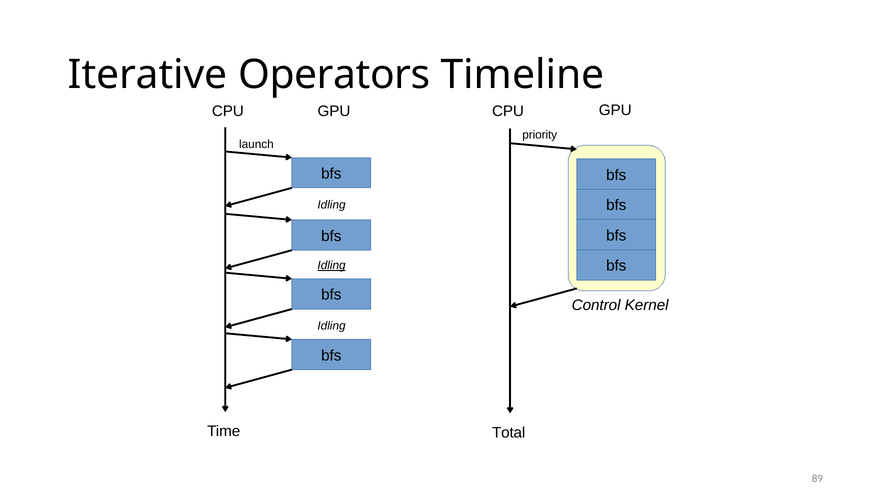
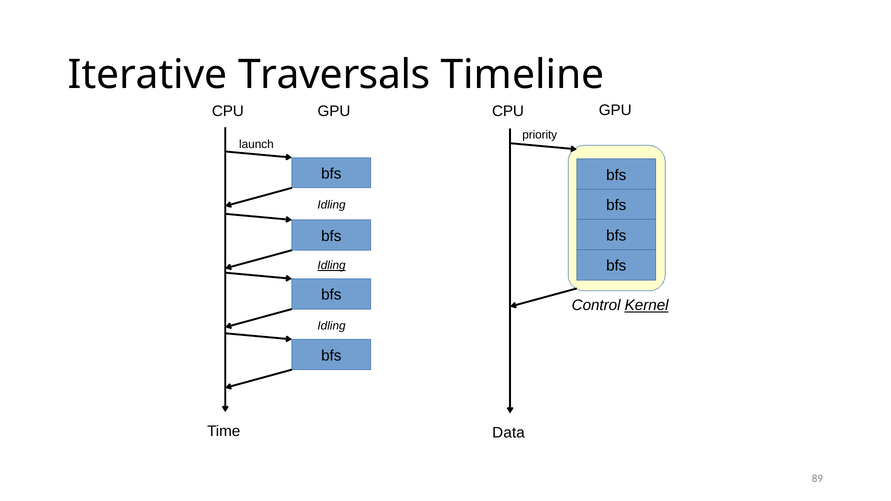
Operators: Operators -> Traversals (334, 75)
Kernel underline: none -> present (647, 306)
Total: Total -> Data (509, 433)
